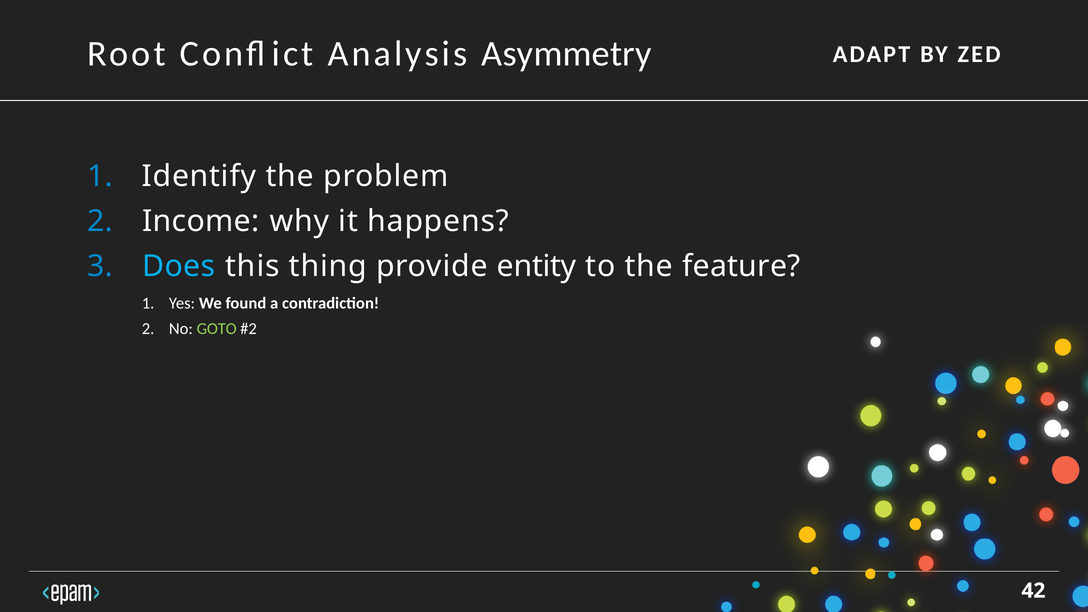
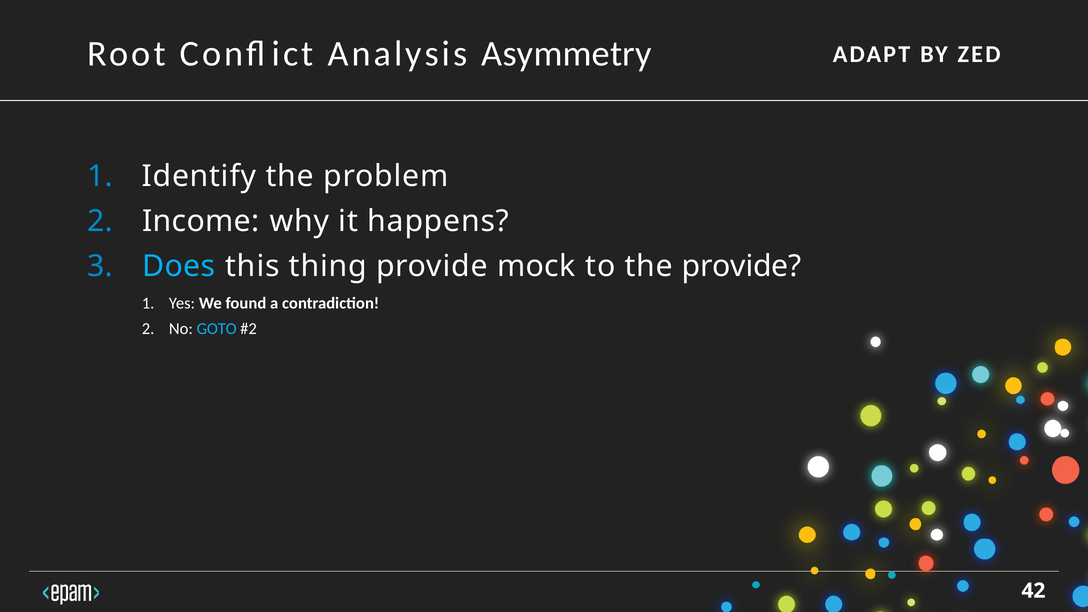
entity: entity -> mock (536, 266)
the feature: feature -> provide (742, 266)
GOTO colour: light green -> light blue (217, 329)
